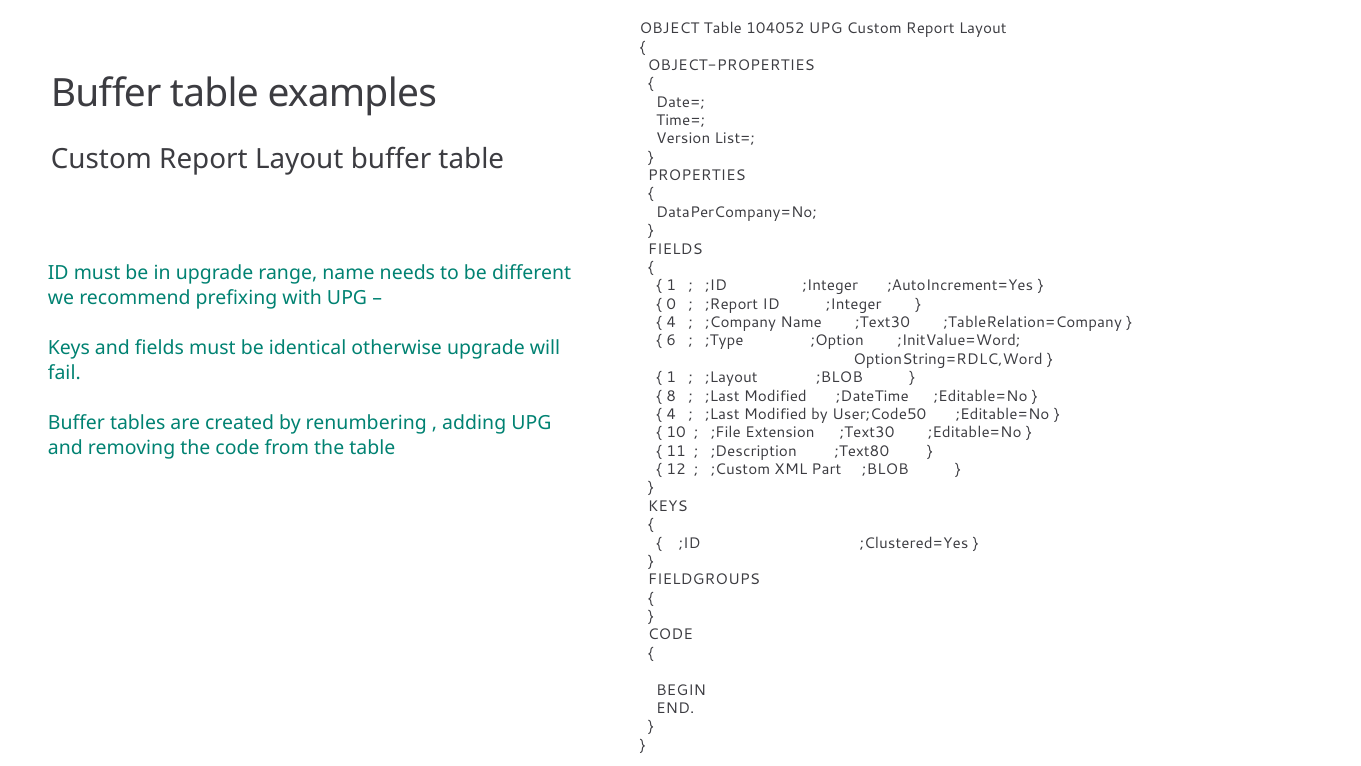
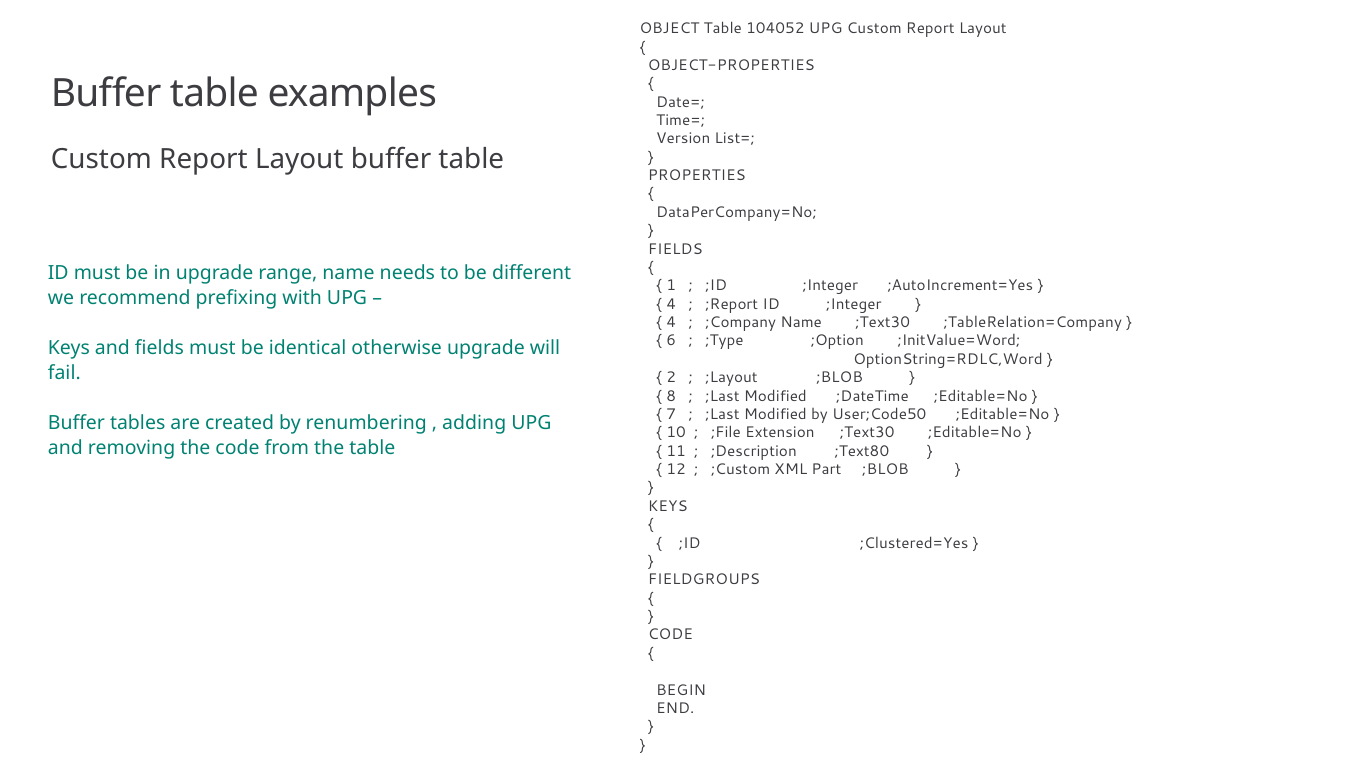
0: 0 -> 4 (671, 304)
1: 1 -> 2 (671, 377)
4: 4 -> 7 (671, 414)
